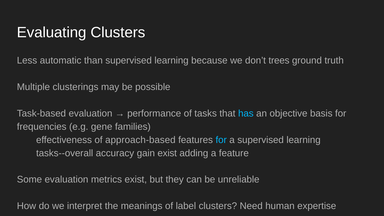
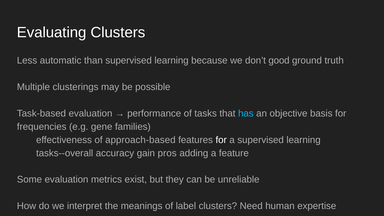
trees: trees -> good (279, 60)
for colour: light blue -> white (221, 140)
gain exist: exist -> pros (167, 153)
